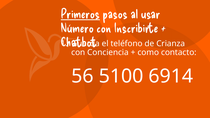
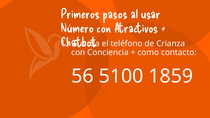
Primeros underline: present -> none (80, 14)
Inscribirte: Inscribirte -> Atractivos (136, 28)
6914: 6914 -> 1859 (171, 76)
